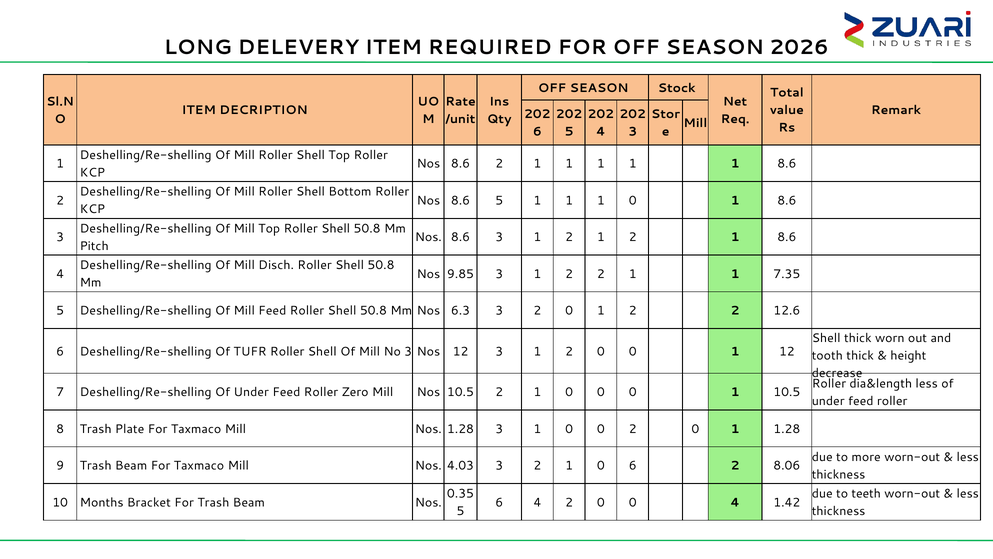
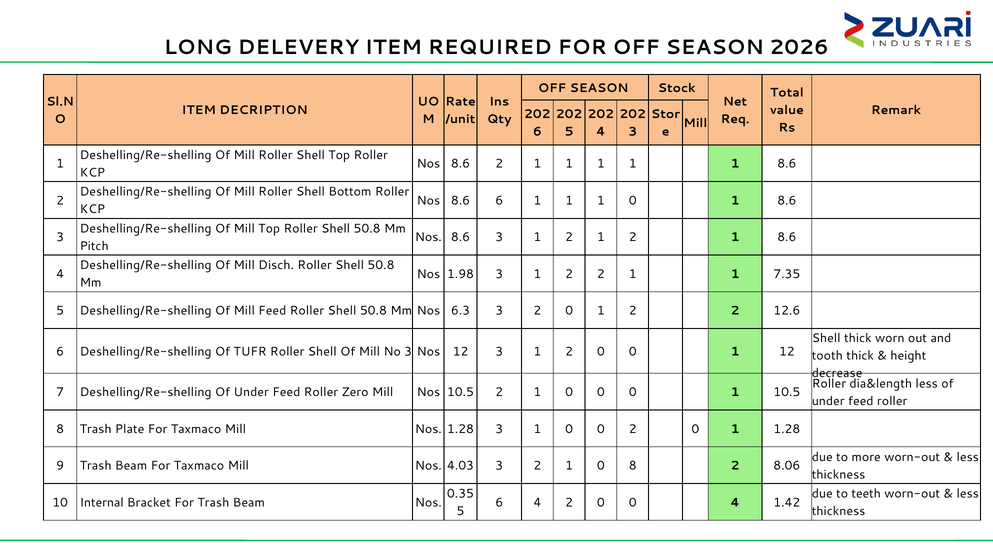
8.6 5: 5 -> 6 (499, 200)
9.85: 9.85 -> 1.98 (460, 274)
0 6: 6 -> 8 (633, 465)
Months: Months -> Internal (102, 502)
